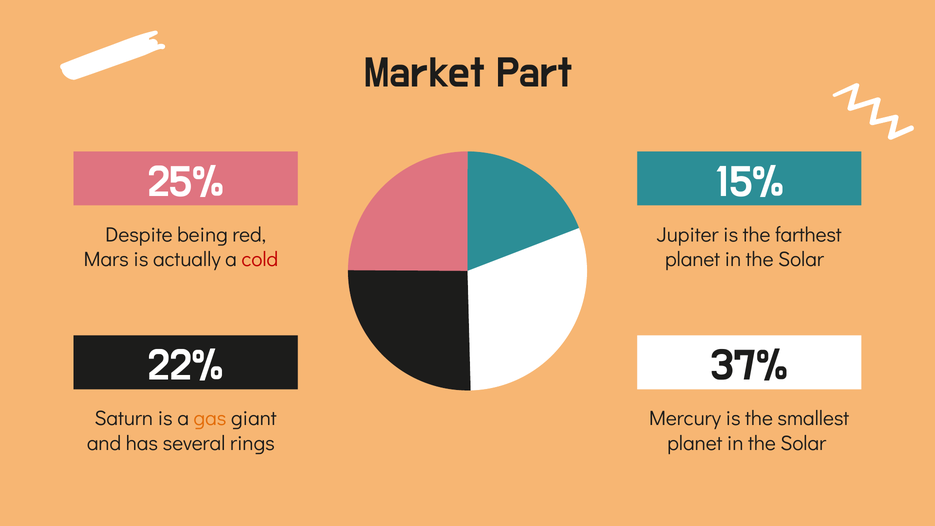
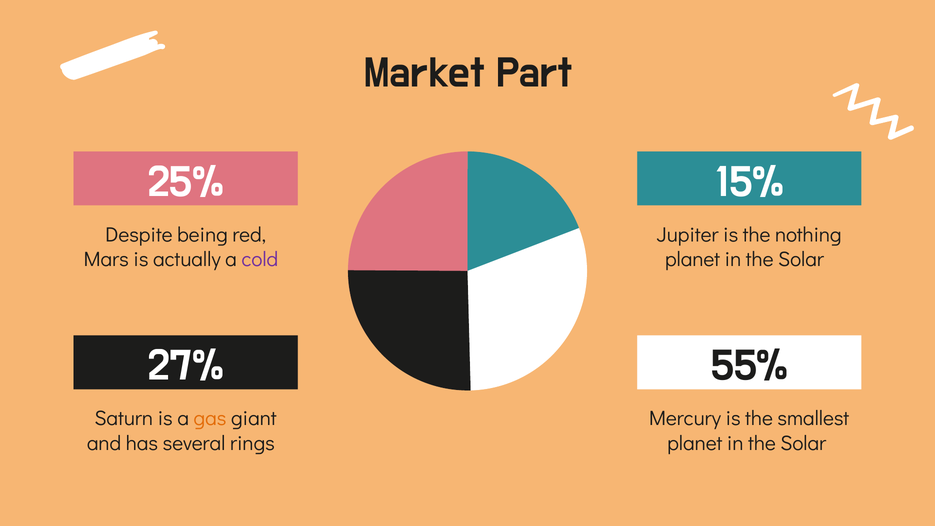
farthest: farthest -> nothing (808, 235)
cold colour: red -> purple (260, 260)
22%: 22% -> 27% (186, 365)
37%: 37% -> 55% (749, 365)
